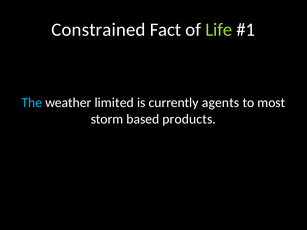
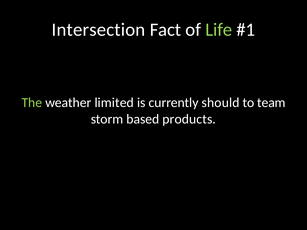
Constrained: Constrained -> Intersection (98, 30)
The colour: light blue -> light green (32, 103)
agents: agents -> should (221, 103)
most: most -> team (271, 103)
